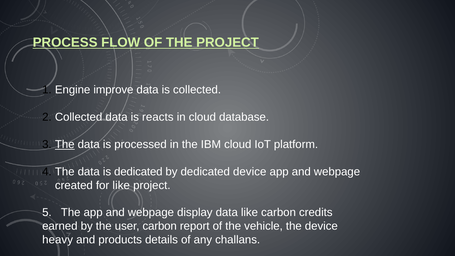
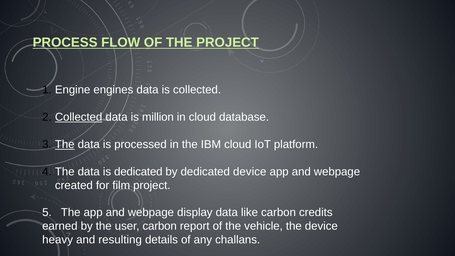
improve: improve -> engines (113, 90)
Collected underline: none -> present (79, 117)
reacts: reacts -> million (158, 117)
for like: like -> film (121, 185)
products: products -> resulting (120, 240)
